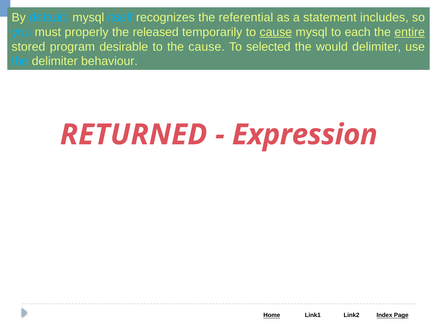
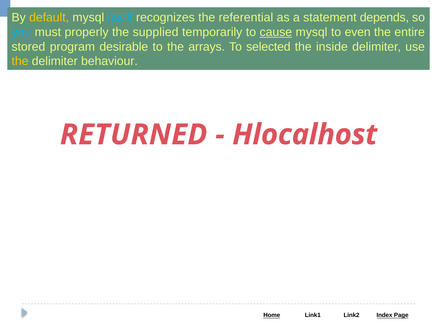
default colour: light blue -> yellow (49, 18)
includes: includes -> depends (384, 18)
released: released -> supplied (156, 32)
each: each -> even (358, 32)
entire underline: present -> none (410, 32)
the cause: cause -> arrays (207, 47)
would: would -> inside (332, 47)
the colour: light blue -> yellow (20, 61)
Expression: Expression -> Hlocalhost (305, 135)
